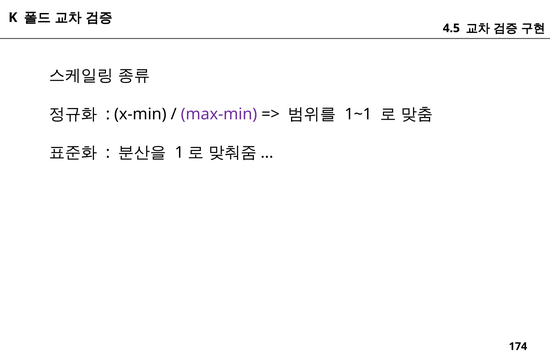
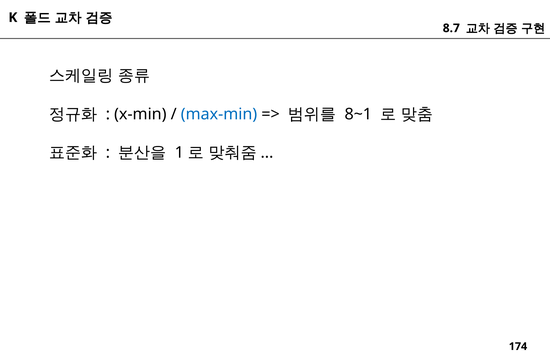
4.5: 4.5 -> 8.7 (451, 28)
max-min colour: purple -> blue (219, 114)
1~1: 1~1 -> 8~1 (358, 114)
